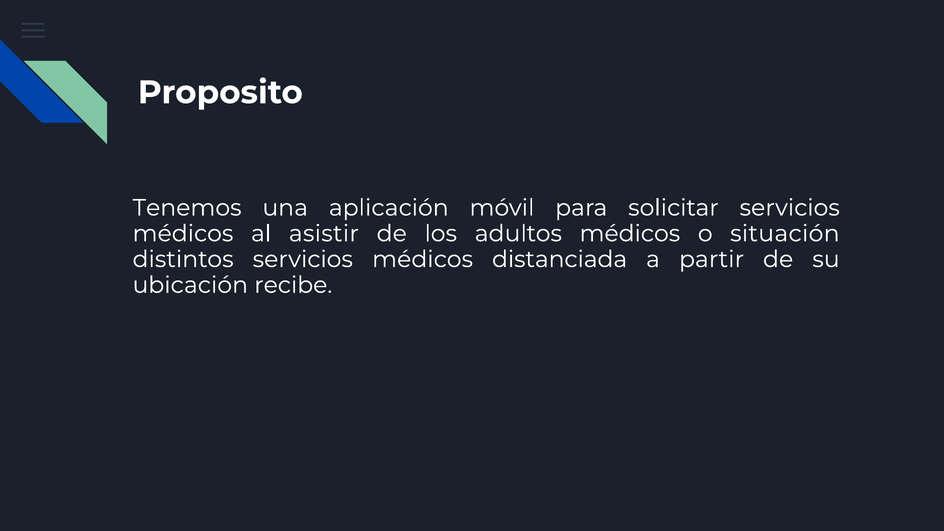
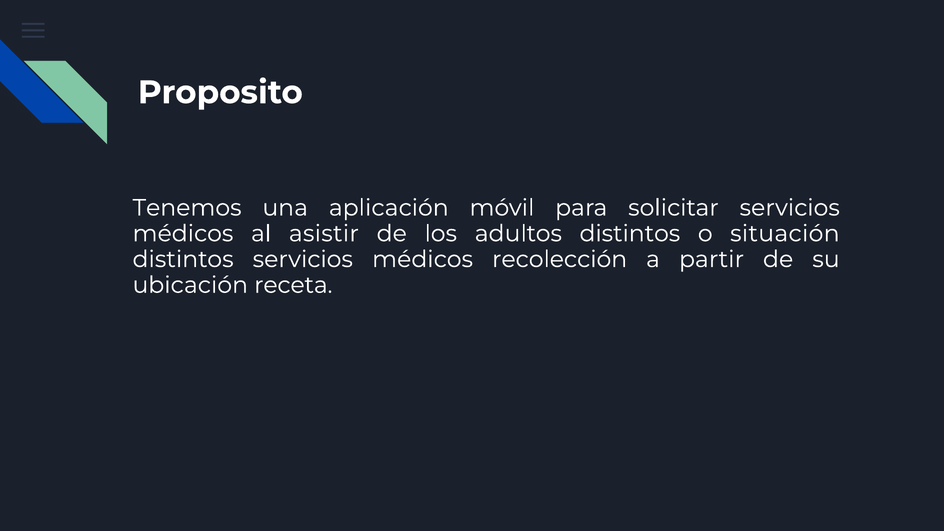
adultos médicos: médicos -> distintos (630, 234)
distanciada: distanciada -> recolección (560, 259)
recibe: recibe -> receta (293, 285)
